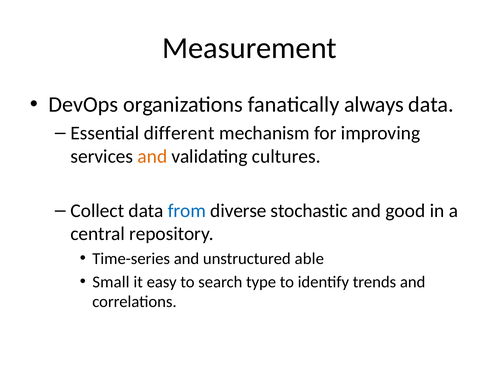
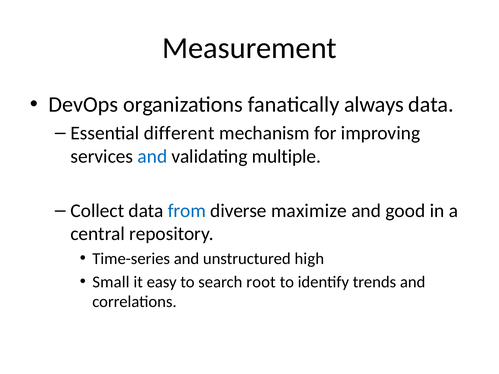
and colour: orange -> blue (152, 157)
cultures: cultures -> multiple (286, 157)
stochastic: stochastic -> maximize (309, 211)
able: able -> high (309, 259)
type: type -> root (261, 282)
